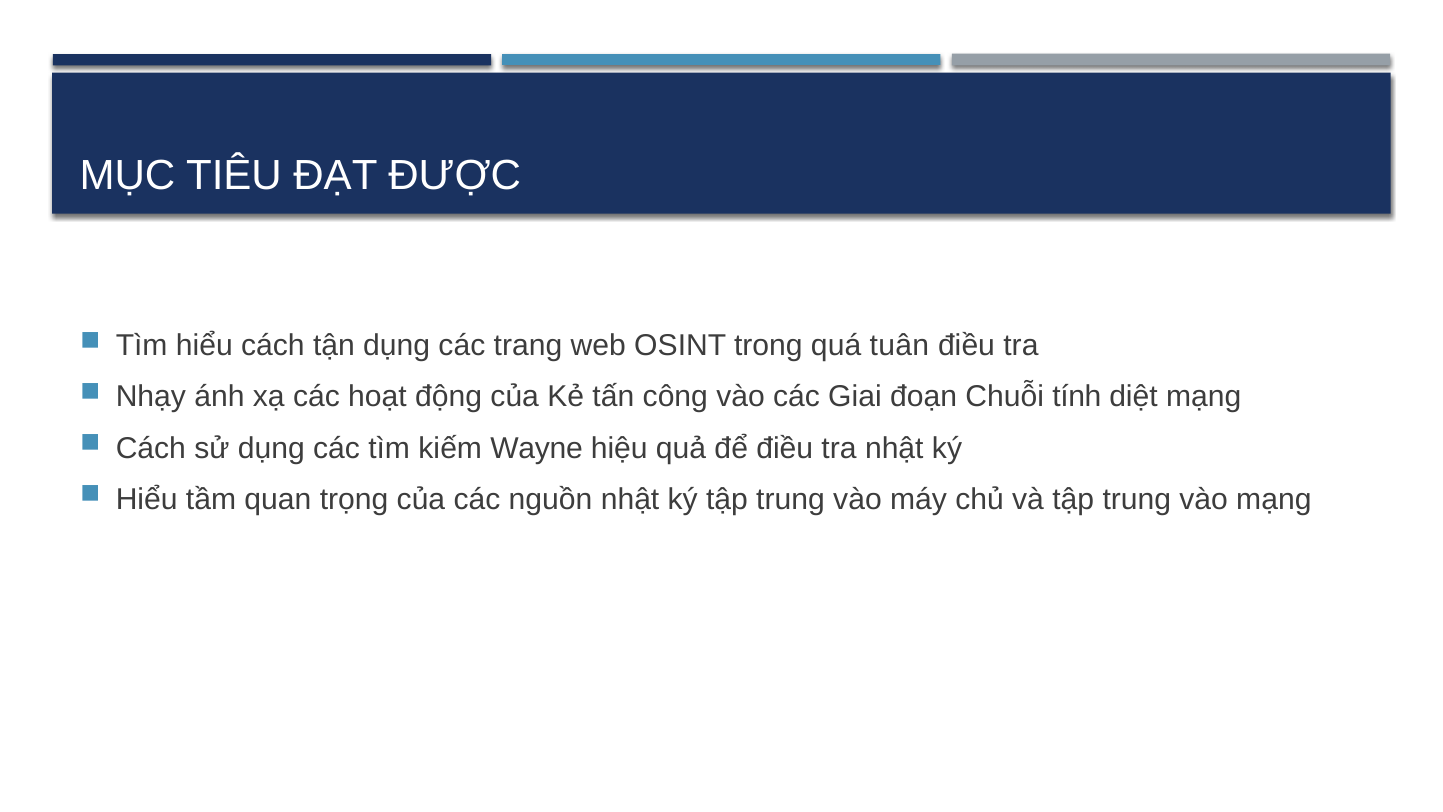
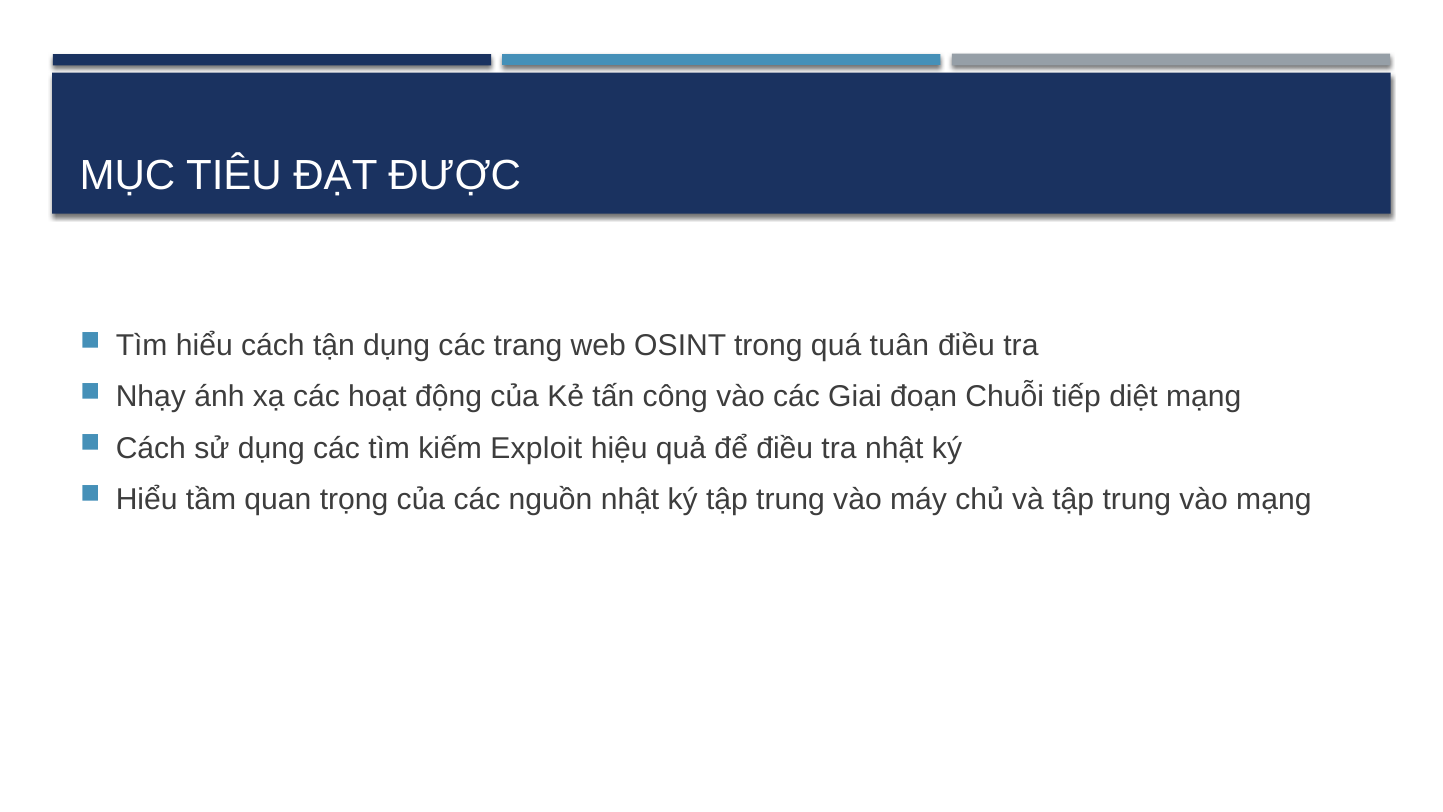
tính: tính -> tiếp (1077, 397)
Wayne: Wayne -> Exploit (536, 448)
